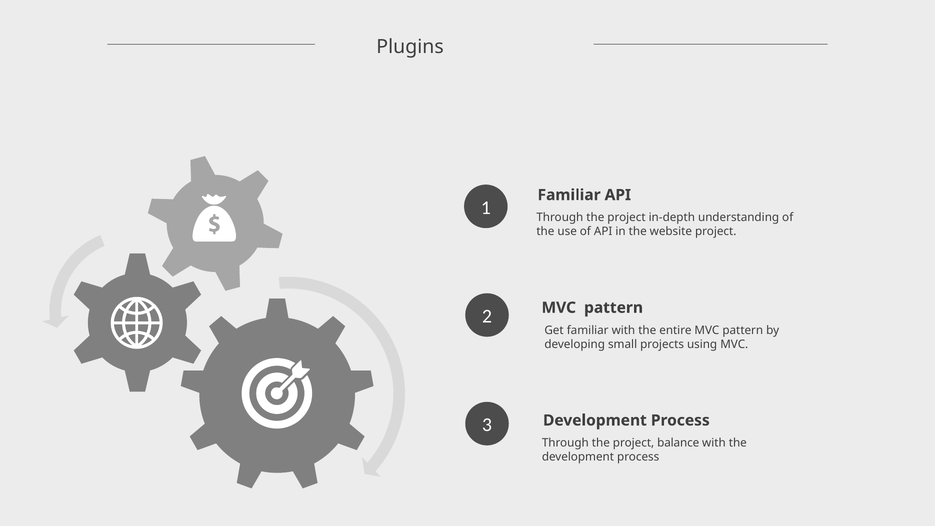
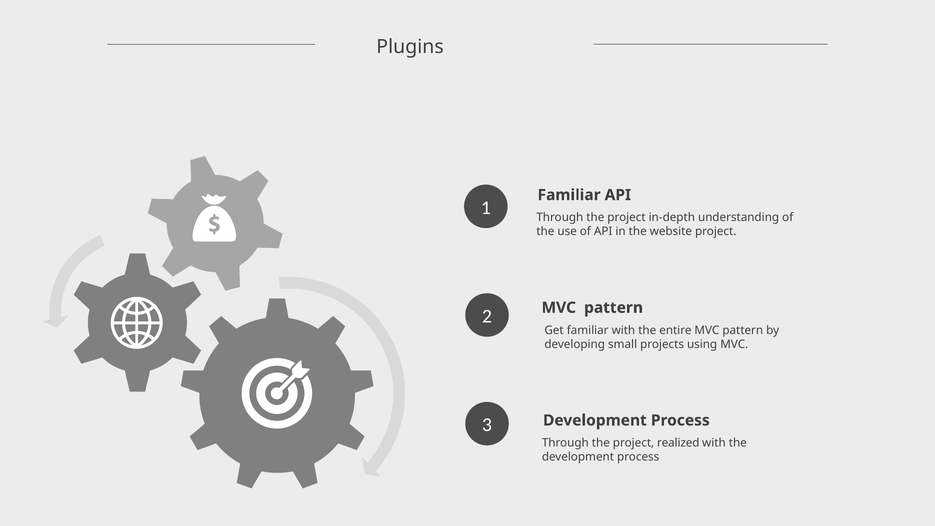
balance: balance -> realized (678, 443)
